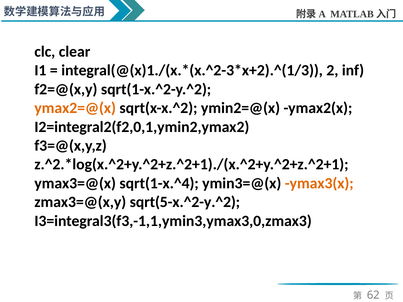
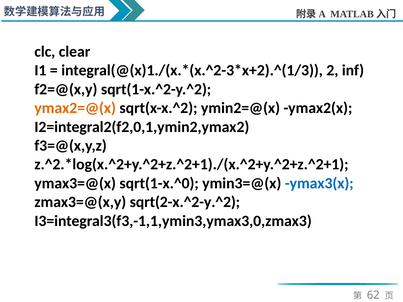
sqrt(1-x.^4: sqrt(1-x.^4 -> sqrt(1-x.^0 (159, 183)
ymax3(x colour: orange -> blue (319, 183)
sqrt(5-x.^2-y.^2: sqrt(5-x.^2-y.^2 -> sqrt(2-x.^2-y.^2 (185, 202)
